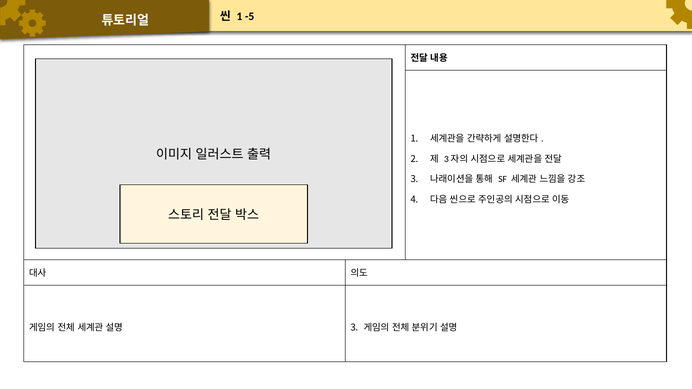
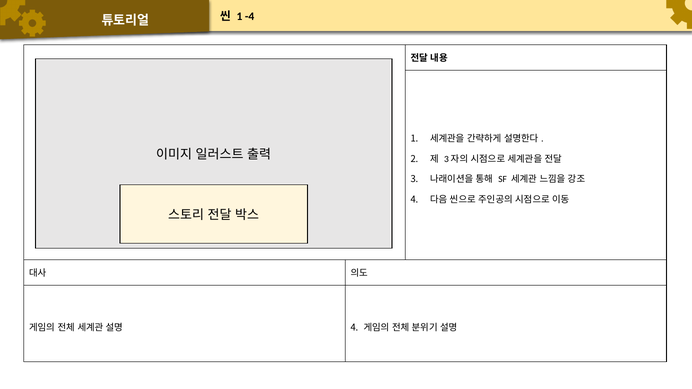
-5: -5 -> -4 (250, 17)
3: 3 -> 4 (355, 328)
